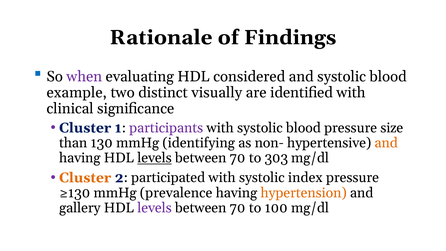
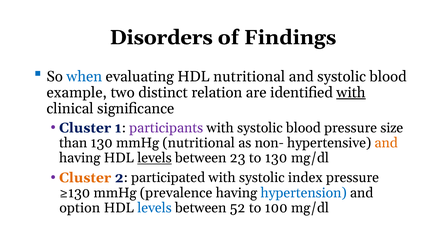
Rationale: Rationale -> Disorders (161, 37)
when colour: purple -> blue (84, 76)
HDL considered: considered -> nutritional (249, 76)
visually: visually -> relation (217, 92)
with underline: none -> present (351, 92)
mmHg identifying: identifying -> nutritional (199, 143)
70: 70 -> 23 (238, 158)
to 303: 303 -> 130 (276, 158)
hypertension colour: orange -> blue (304, 193)
gallery: gallery -> option (80, 208)
levels colour: purple -> blue (155, 208)
70: 70 -> 52 (238, 208)
